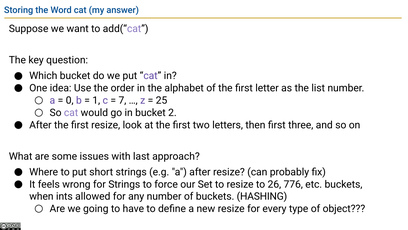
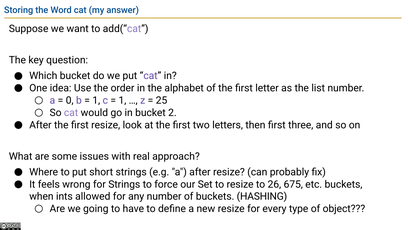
7: 7 -> 1 (122, 100)
last: last -> real (141, 156)
776: 776 -> 675 (293, 184)
